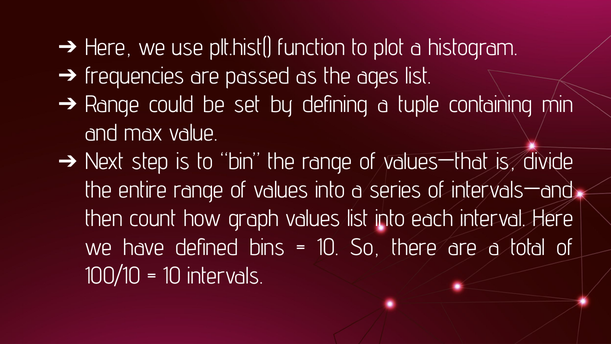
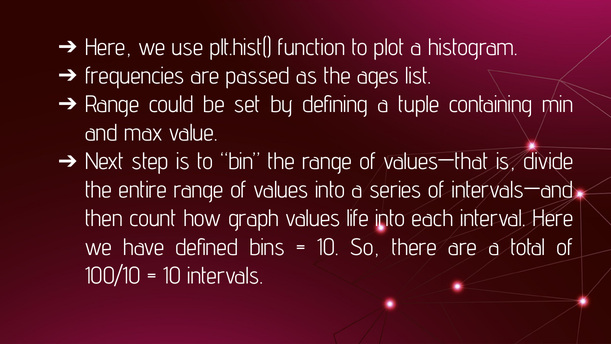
values list: list -> life (358, 218)
